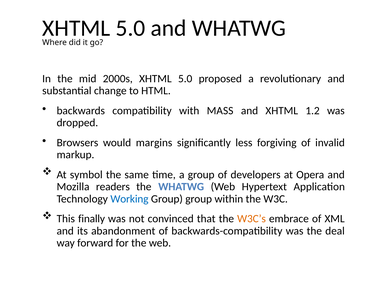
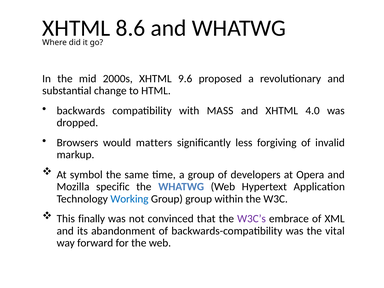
5.0: 5.0 -> 8.6 (131, 28)
2000s XHTML 5.0: 5.0 -> 9.6 (185, 79)
1.2: 1.2 -> 4.0 (313, 111)
margins: margins -> matters (154, 143)
readers: readers -> specific (113, 187)
W3C’s colour: orange -> purple (252, 219)
deal: deal -> vital (335, 231)
